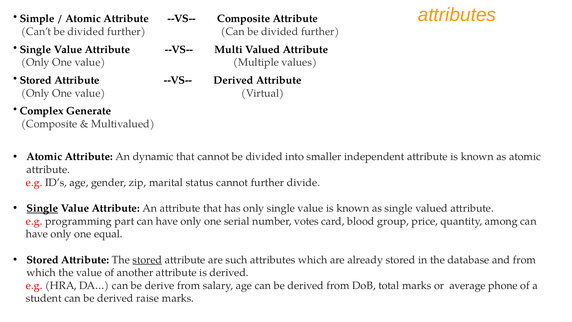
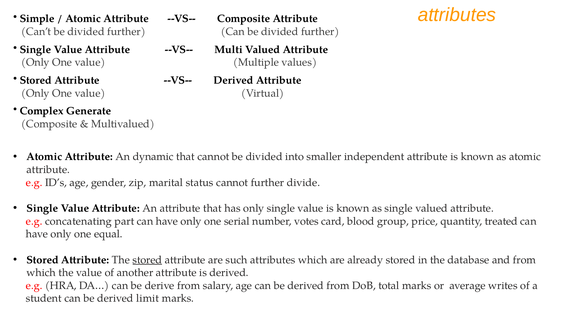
Single underline: present -> none (42, 208)
programming: programming -> concatenating (78, 221)
among: among -> treated (501, 221)
phone: phone -> writes (503, 285)
raise: raise -> limit (148, 298)
